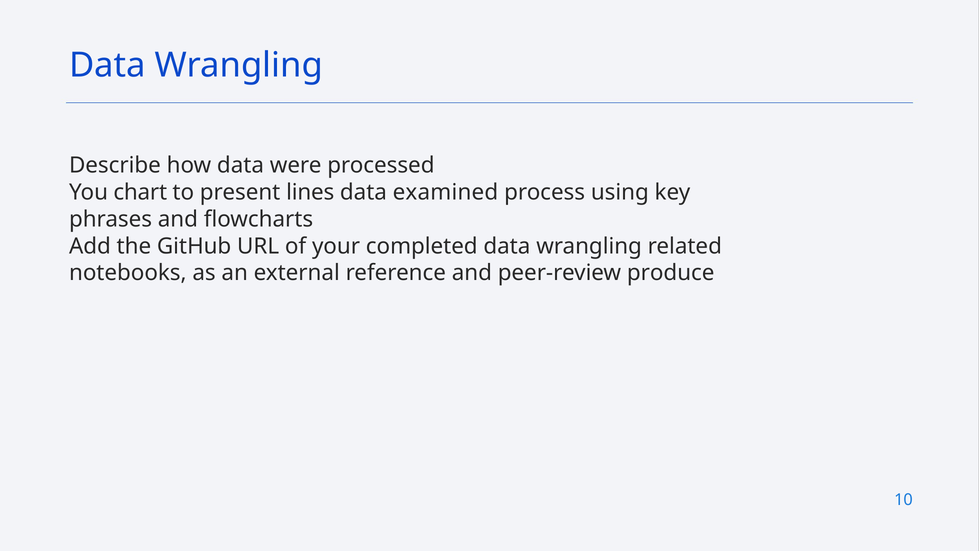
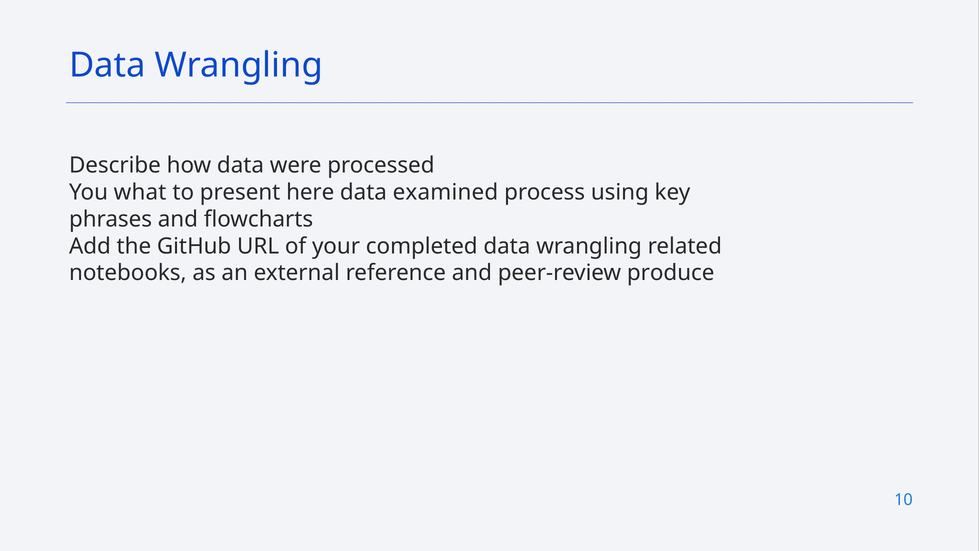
chart: chart -> what (140, 192)
lines: lines -> here (310, 192)
